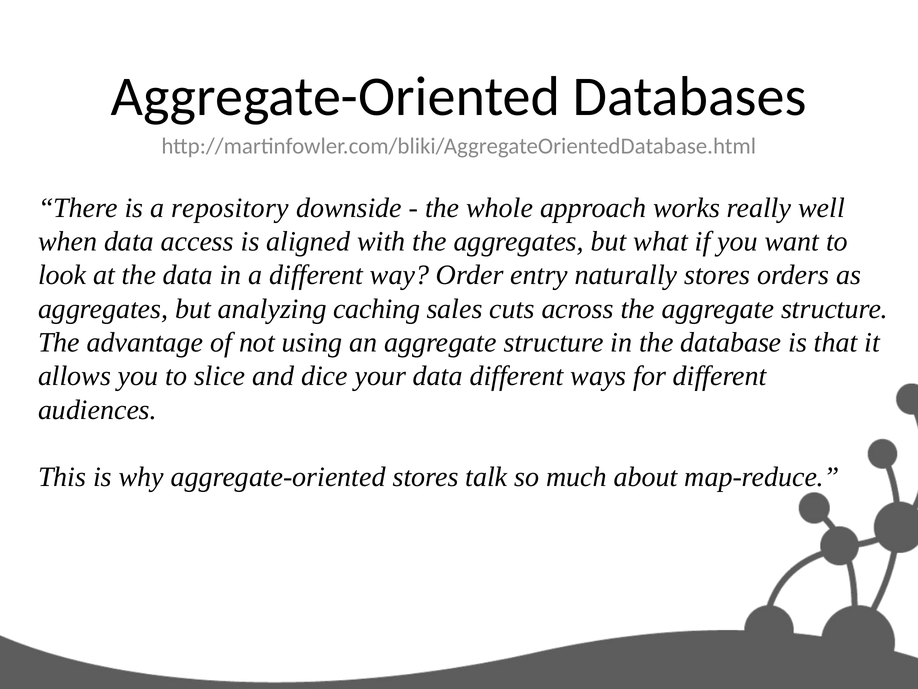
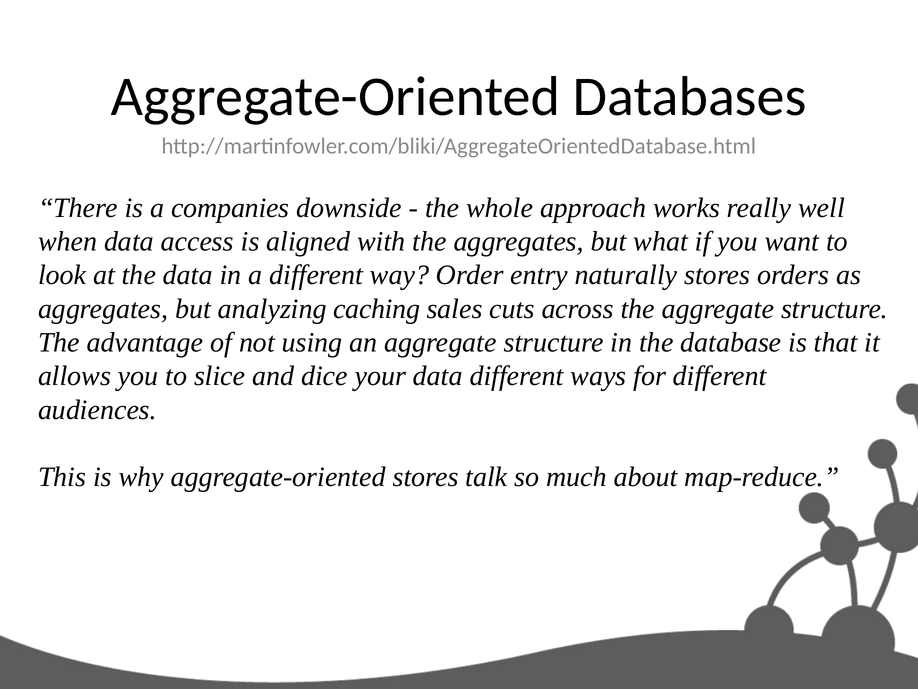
repository: repository -> companies (230, 208)
